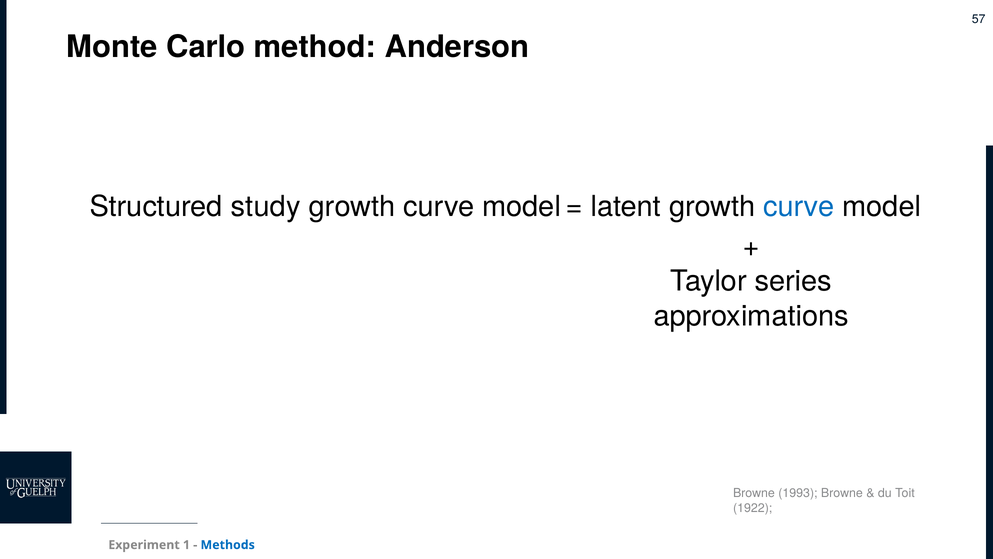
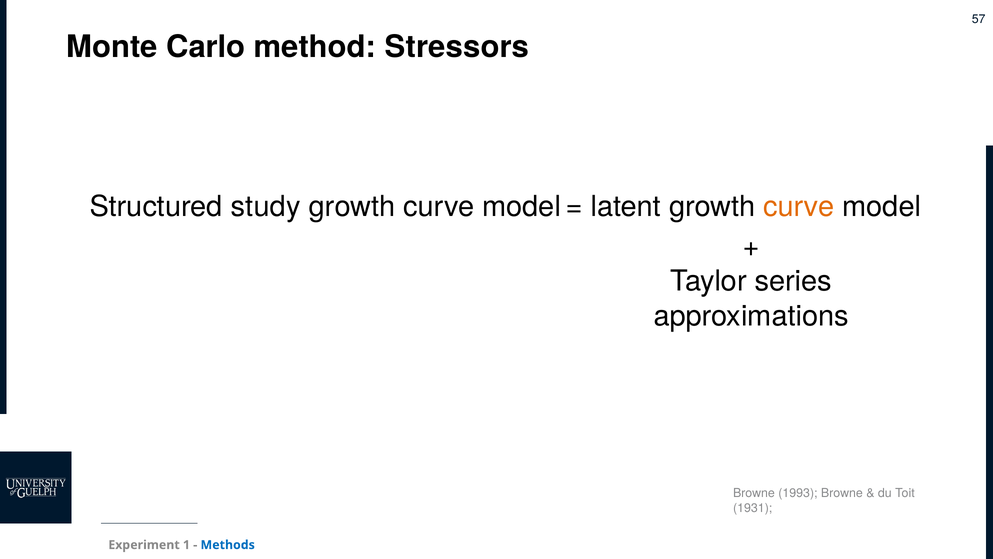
Anderson: Anderson -> Stressors (457, 47)
curve colour: blue -> orange (799, 206)
1922: 1922 -> 1931 (753, 508)
